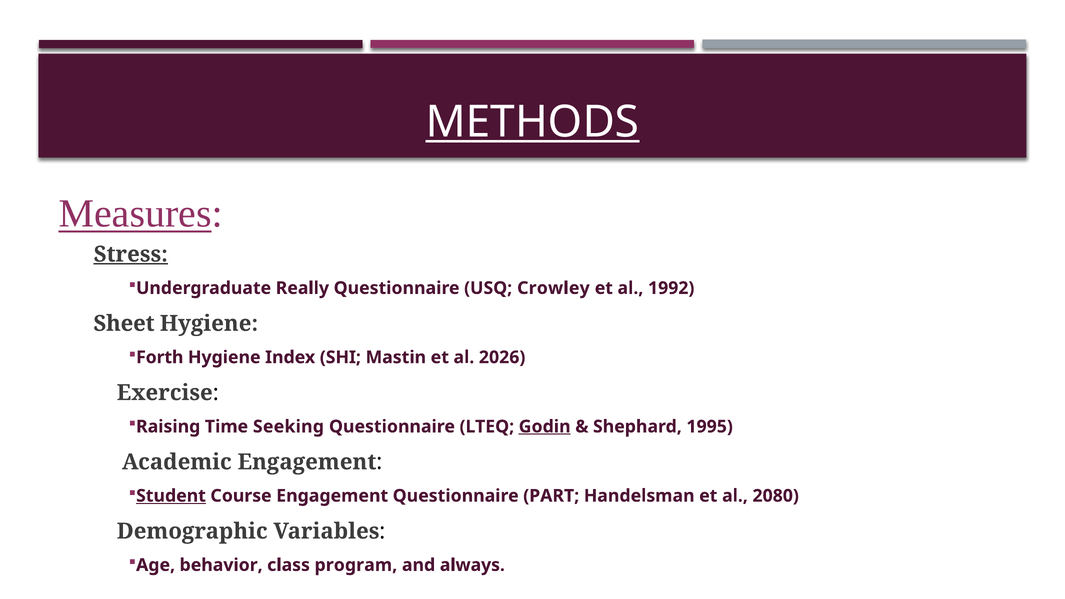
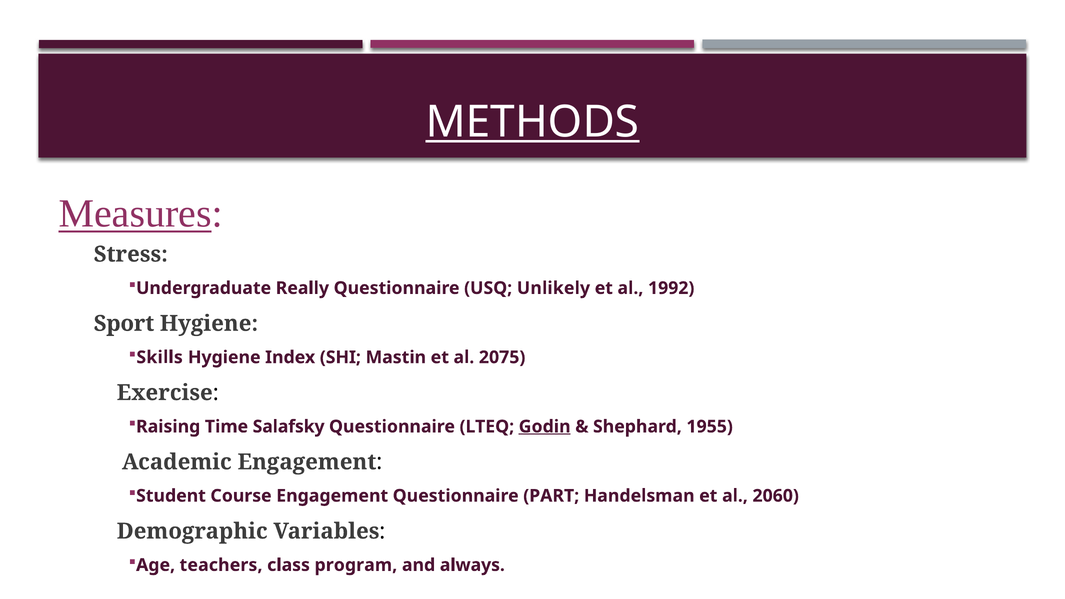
Stress underline: present -> none (131, 254)
Crowley: Crowley -> Unlikely (553, 288)
Sheet: Sheet -> Sport (124, 324)
Forth: Forth -> Skills (160, 357)
2026: 2026 -> 2075 (502, 357)
Seeking: Seeking -> Salafsky (289, 427)
1995: 1995 -> 1955 (710, 427)
Student underline: present -> none (171, 496)
2080: 2080 -> 2060 (776, 496)
behavior: behavior -> teachers (221, 565)
